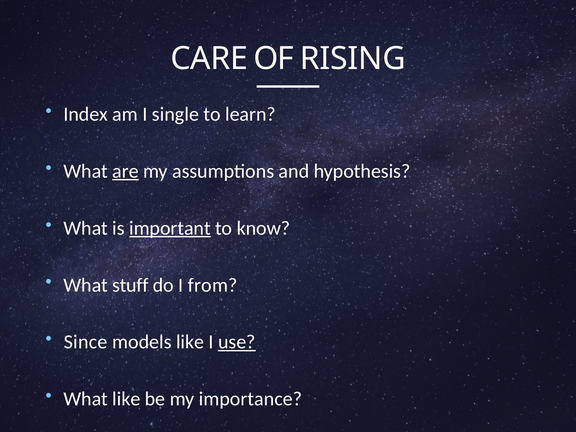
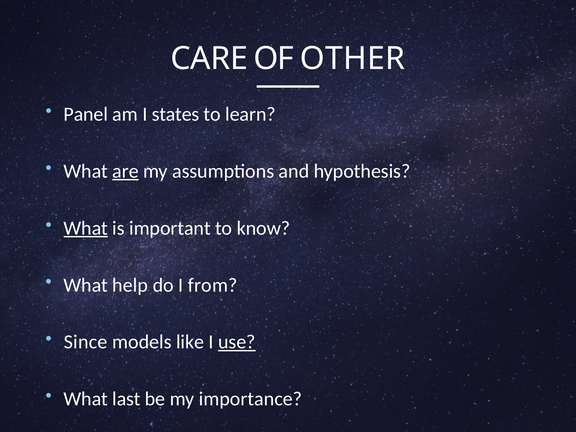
RISING: RISING -> OTHER (352, 58)
Index: Index -> Panel (86, 114)
single: single -> states (176, 114)
What underline: none -> present (86, 228)
important underline: present -> none (170, 228)
stuff: stuff -> help (130, 285)
What like: like -> last (126, 399)
